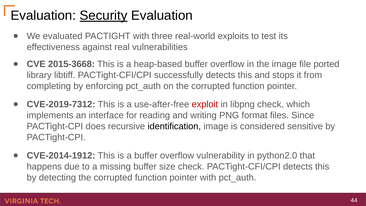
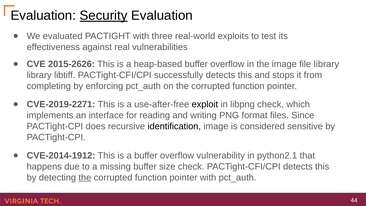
2015-3668: 2015-3668 -> 2015-2626 (71, 64)
file ported: ported -> library (326, 64)
CVE-2019-7312: CVE-2019-7312 -> CVE-2019-2271 (61, 104)
exploit colour: red -> black (205, 104)
python2.0: python2.0 -> python2.1 (277, 156)
the underline: none -> present (85, 178)
